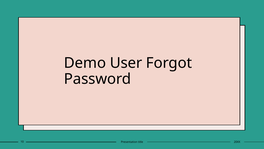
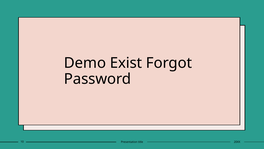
User: User -> Exist (126, 63)
